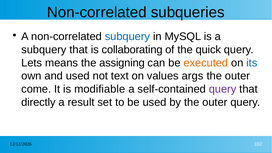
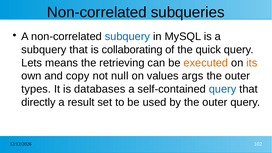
assigning: assigning -> retrieving (122, 63)
its colour: blue -> orange (252, 63)
and used: used -> copy (78, 76)
text: text -> null (120, 76)
come: come -> types (36, 89)
modifiable: modifiable -> databases (100, 89)
query colour: purple -> blue (223, 89)
